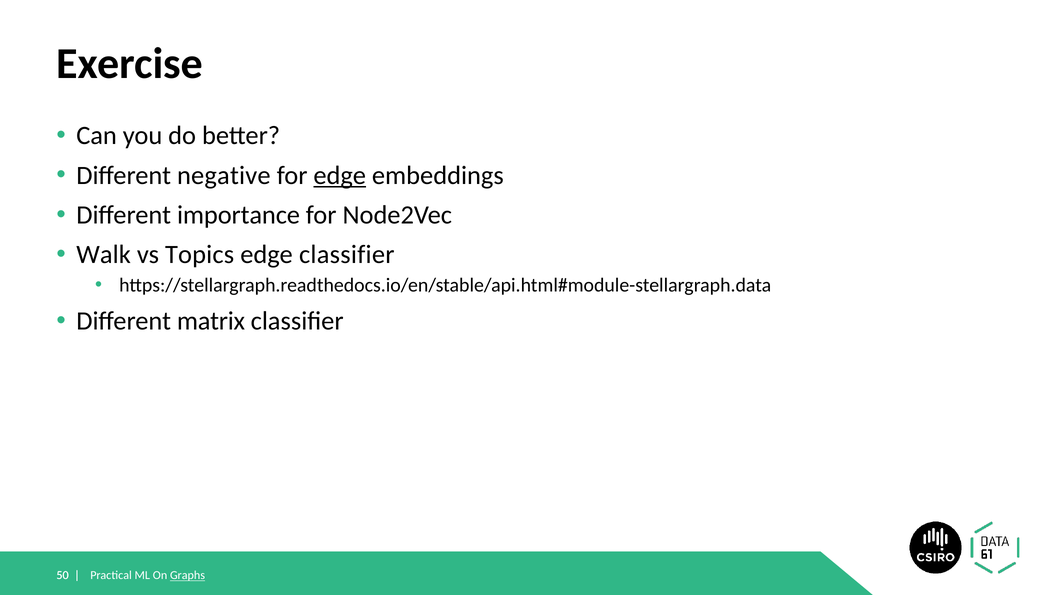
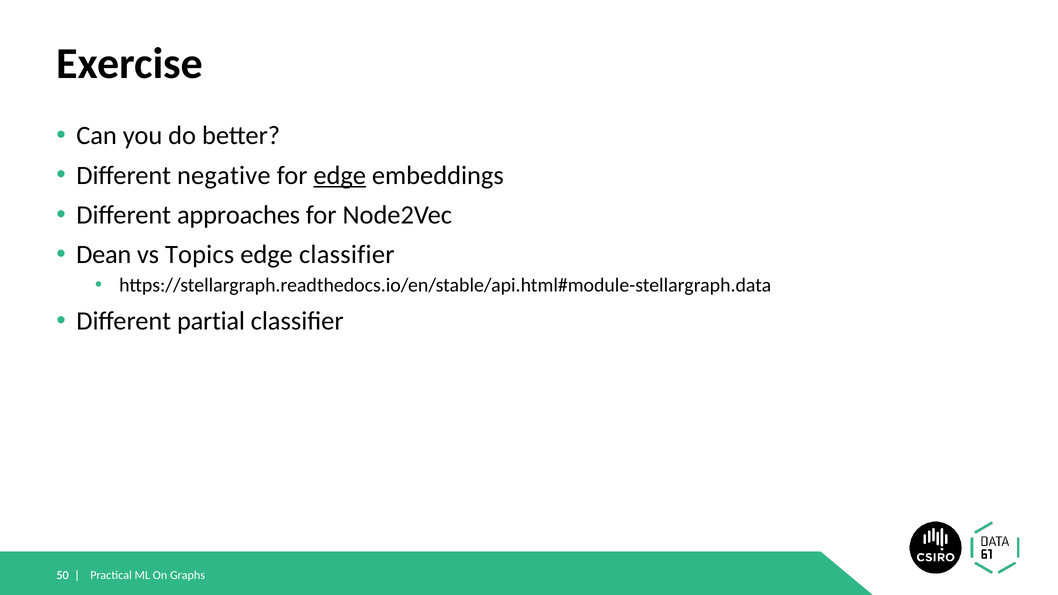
importance: importance -> approaches (239, 215)
Walk: Walk -> Dean (104, 255)
matrix: matrix -> partial (211, 321)
Graphs underline: present -> none (187, 576)
